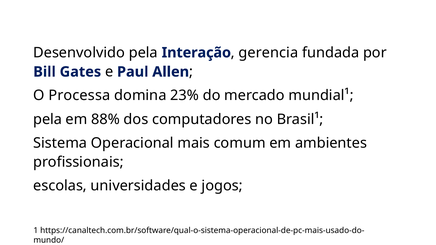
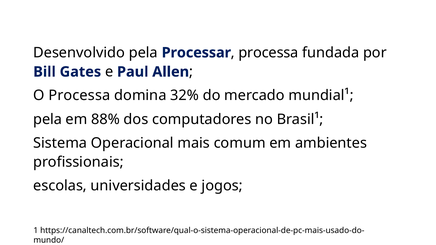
Interação: Interação -> Processar (196, 53)
gerencia: gerencia -> processa (268, 53)
23%: 23% -> 32% (185, 96)
